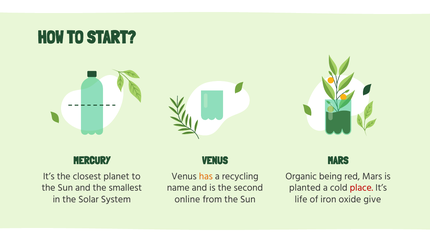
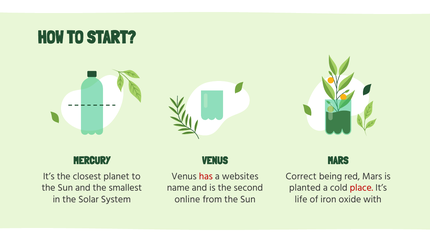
has colour: orange -> red (206, 176)
recycling: recycling -> websites (240, 176)
Organic: Organic -> Correct (301, 176)
give: give -> with (372, 199)
